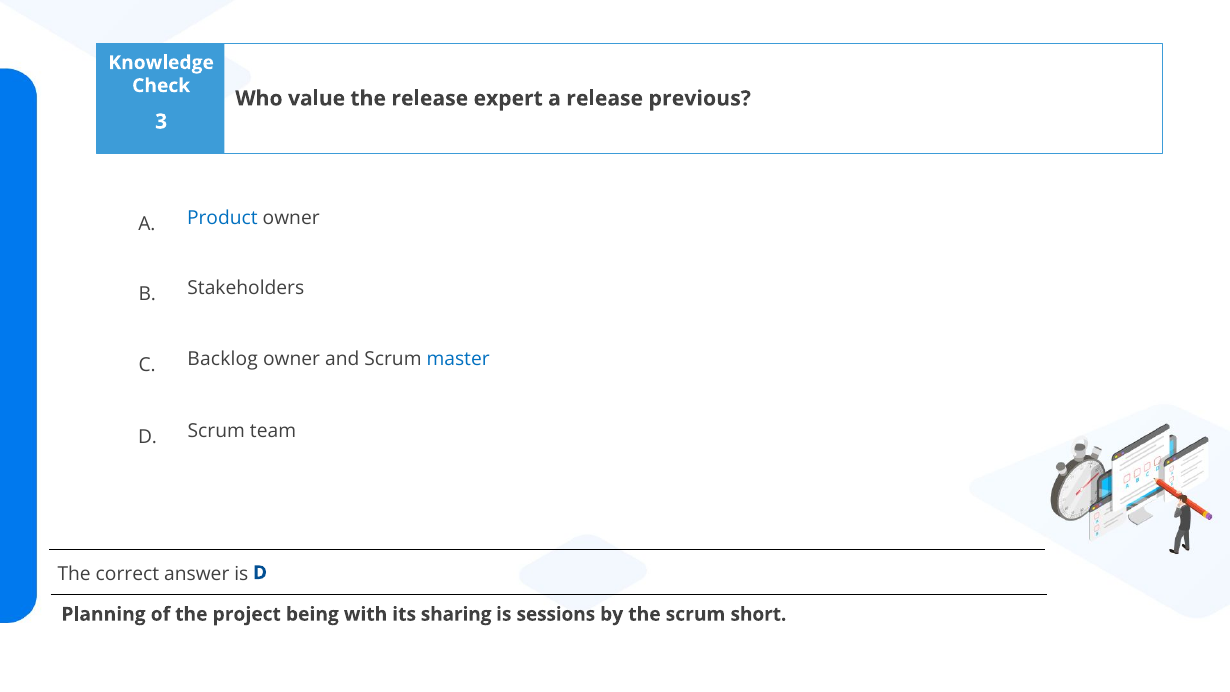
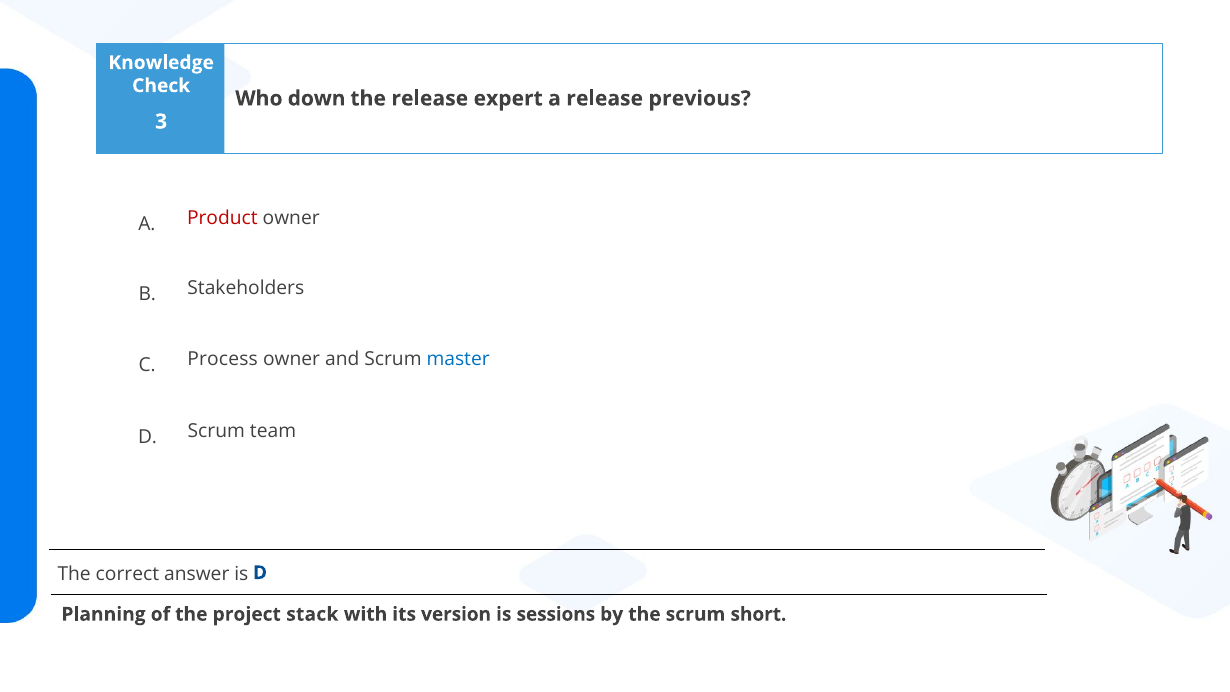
value: value -> down (317, 98)
Product colour: blue -> red (222, 218)
Backlog: Backlog -> Process (223, 359)
being: being -> stack (312, 614)
sharing: sharing -> version (456, 614)
